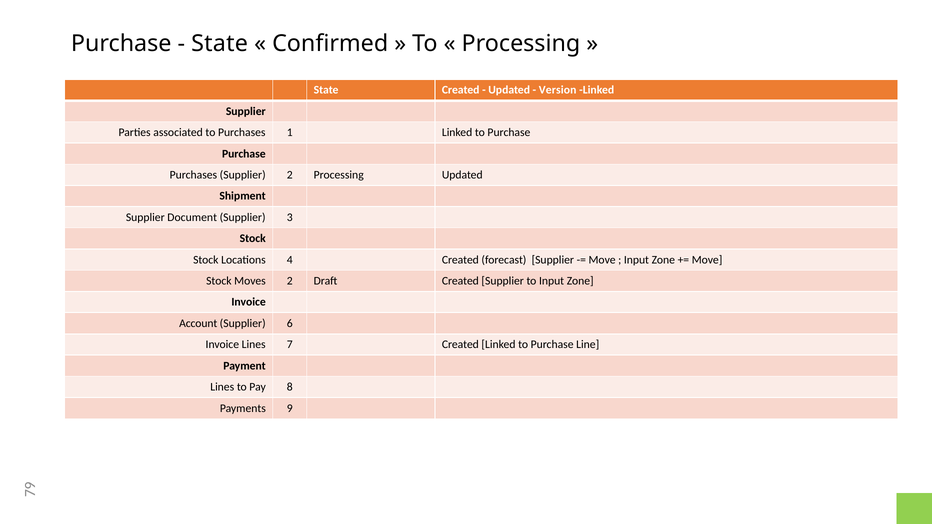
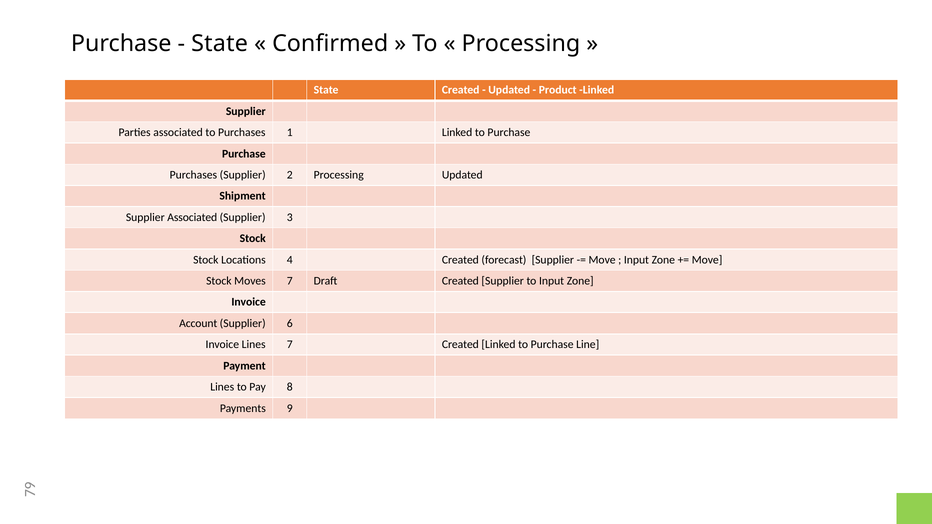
Version: Version -> Product (558, 90)
Supplier Document: Document -> Associated (192, 217)
Moves 2: 2 -> 7 (290, 281)
